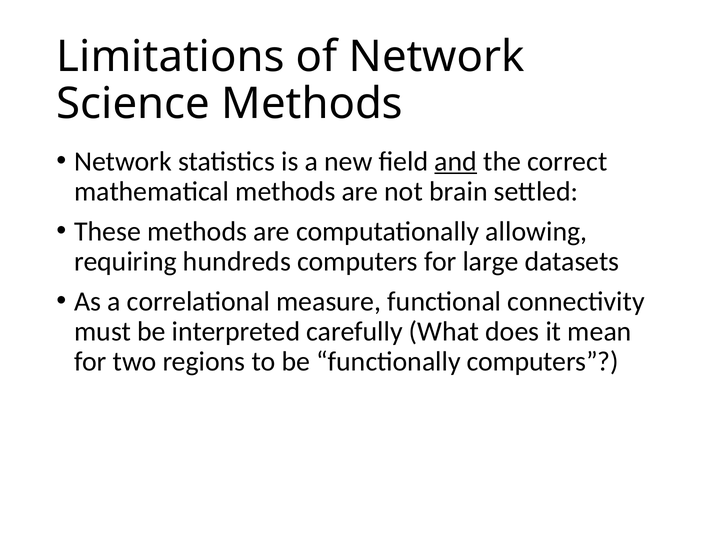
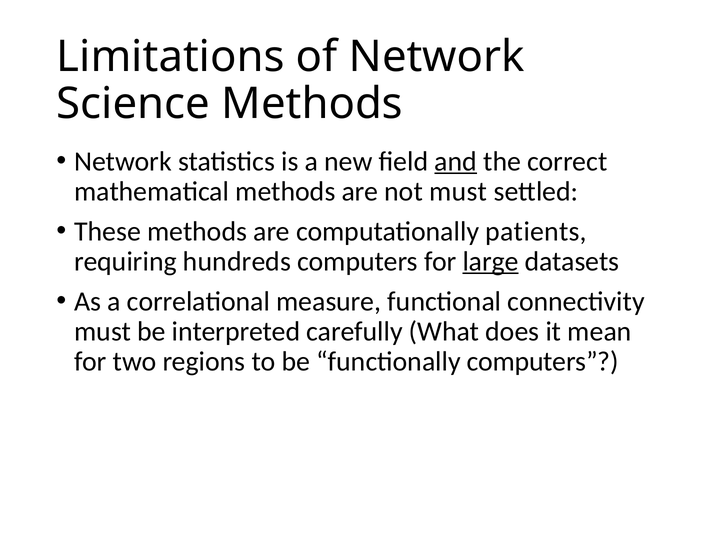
not brain: brain -> must (458, 191)
allowing: allowing -> patients (536, 231)
large underline: none -> present (491, 261)
